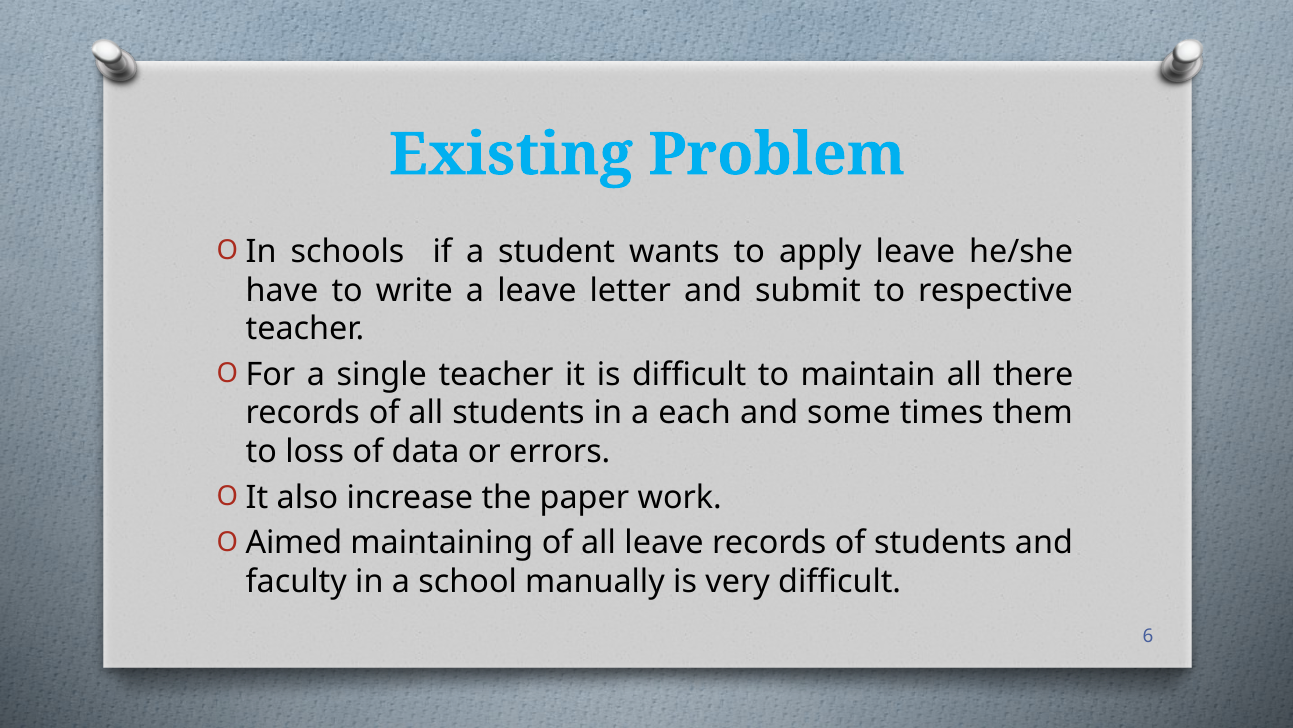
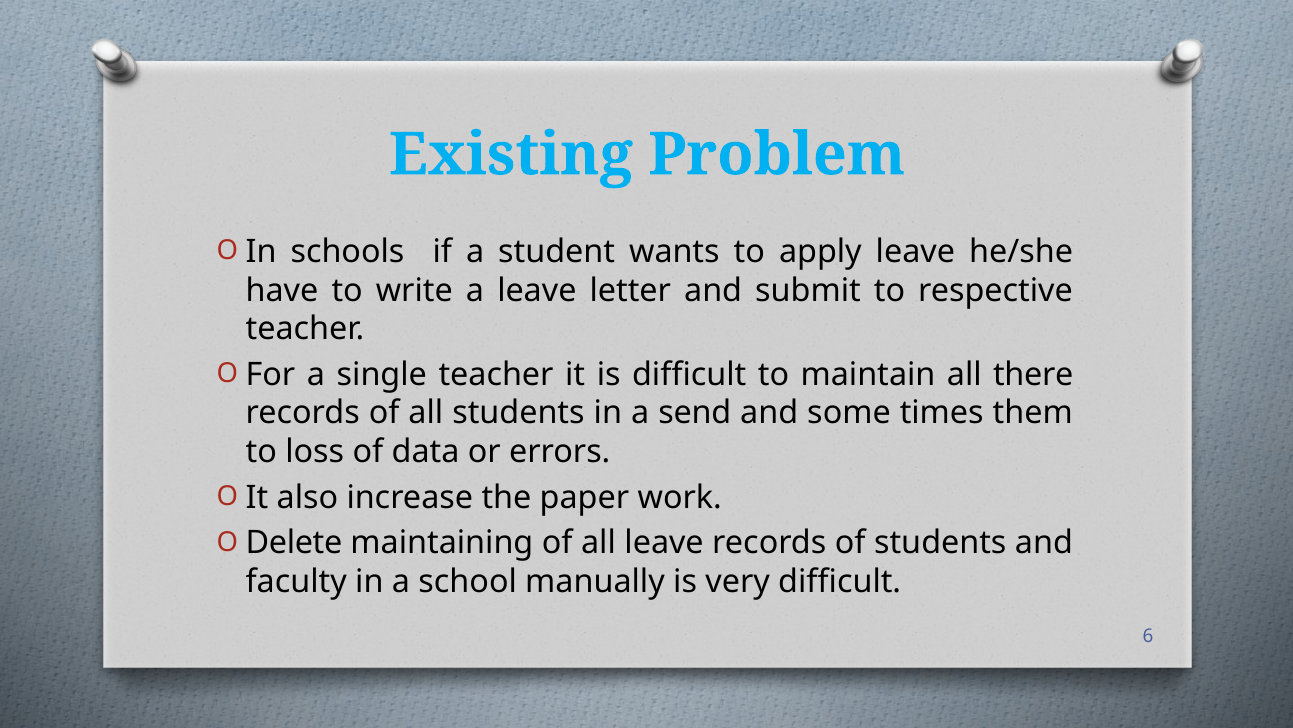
each: each -> send (695, 413)
Aimed: Aimed -> Delete (294, 542)
